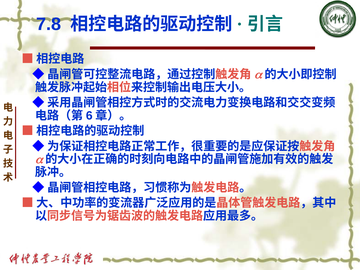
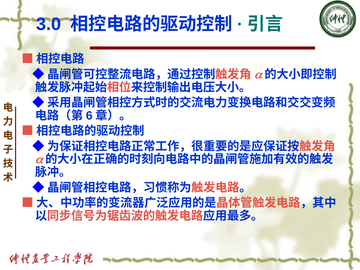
7.8: 7.8 -> 3.0 (49, 24)
